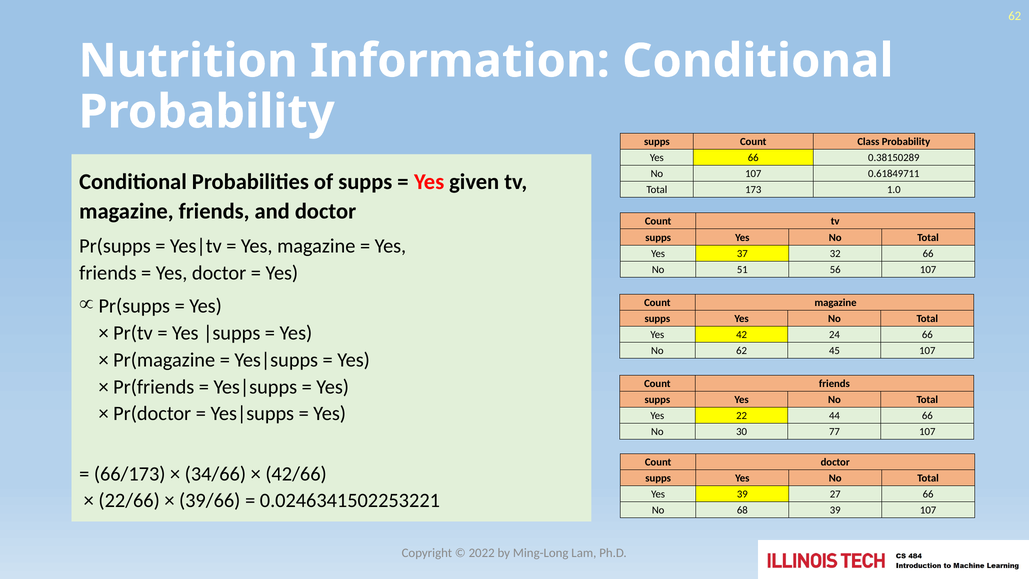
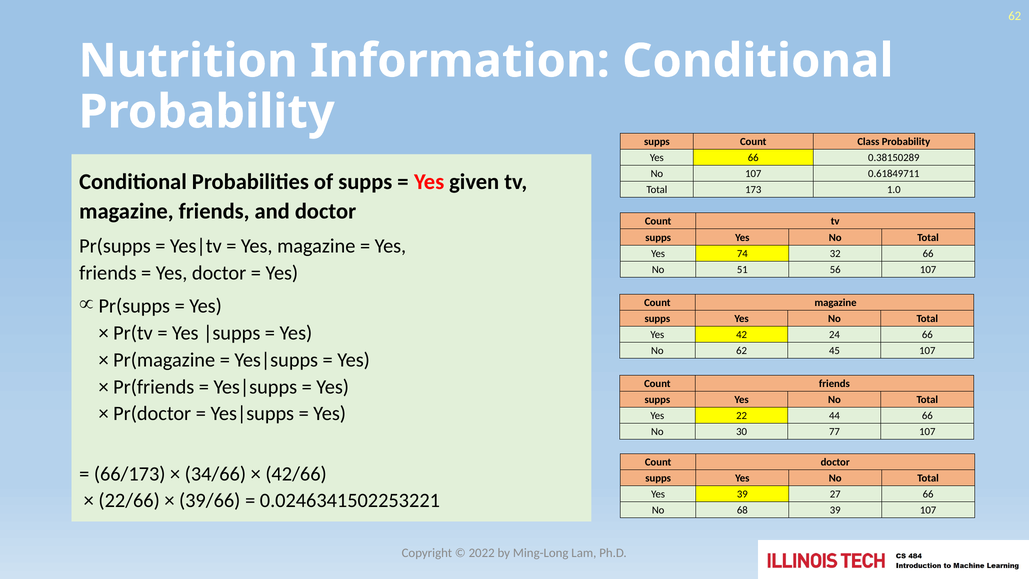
37: 37 -> 74 (742, 254)
